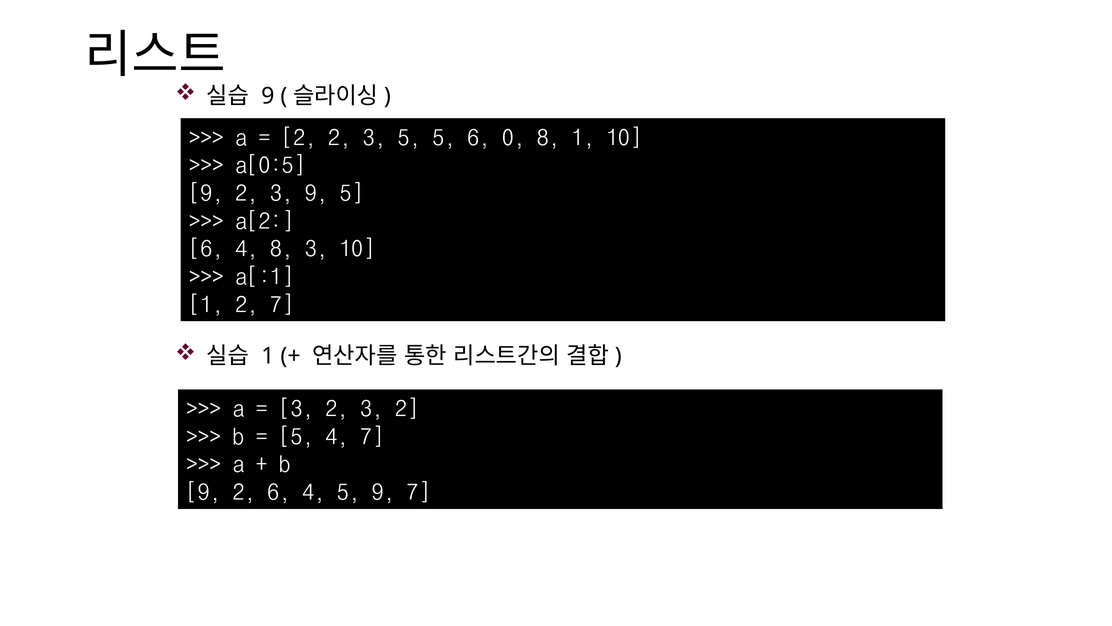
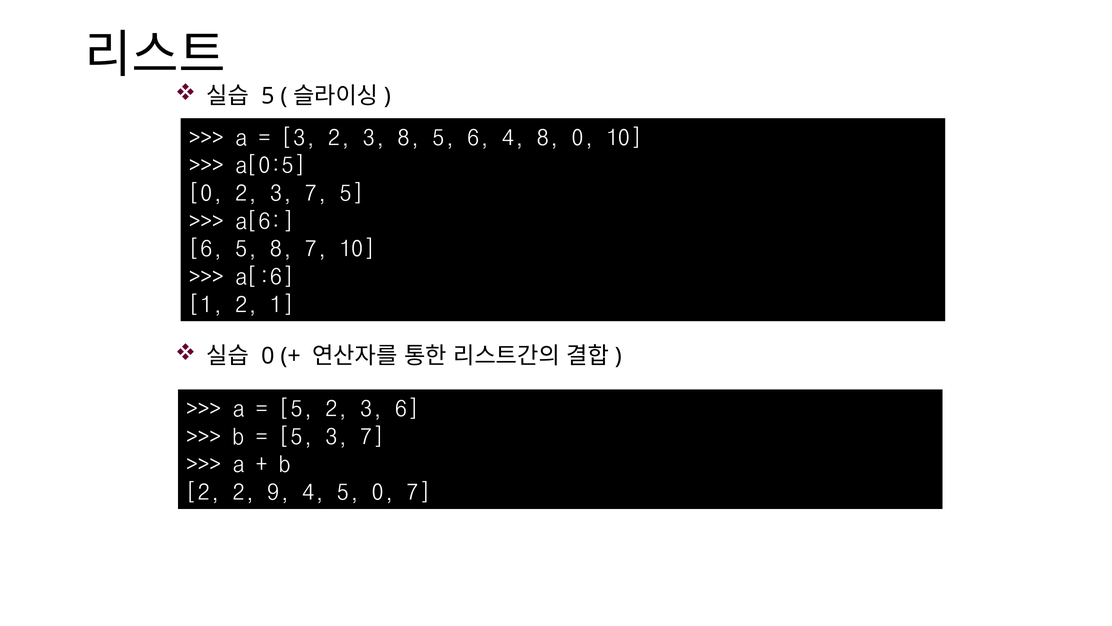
9: 9 -> 5 (268, 96)
2: 2 -> 3 (299, 138)
3 5: 5 -> 8 (409, 138)
6 0: 0 -> 4 (514, 138)
8 1: 1 -> 0 (583, 138)
9: 9 -> 0 (206, 193)
2 3 9: 9 -> 7 (316, 193)
a[2: a[2 -> a[6 (264, 221)
4: 4 -> 5 (247, 249)
8 3: 3 -> 7 (316, 249)
a[:1: a[:1 -> a[:6 (264, 277)
2 7: 7 -> 1 (282, 305)
1: 1 -> 0 (268, 356)
3: 3 -> 5 (296, 409)
2 3 2: 2 -> 6 (407, 409)
5 4: 4 -> 3 (337, 437)
9: 9 -> 2 (204, 492)
2 6: 6 -> 9 (279, 492)
5 9: 9 -> 0 (383, 492)
